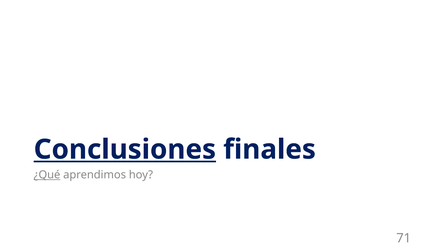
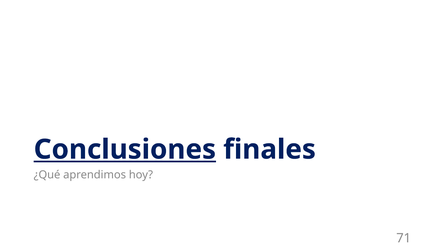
¿Qué underline: present -> none (47, 175)
